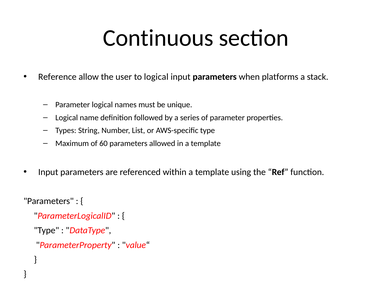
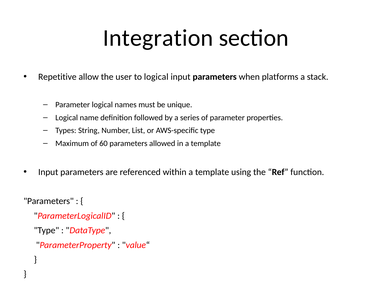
Continuous: Continuous -> Integration (158, 38)
Reference: Reference -> Repetitive (57, 77)
